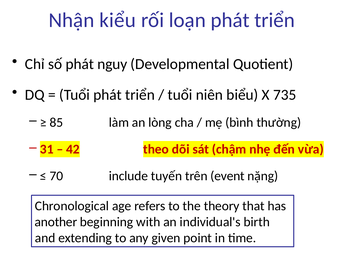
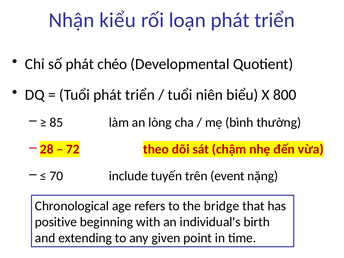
nguy: nguy -> chéo (112, 64)
735: 735 -> 800 (285, 95)
31: 31 -> 28 (47, 149)
42: 42 -> 72 (73, 149)
theory: theory -> bridge (222, 206)
another: another -> positive (56, 222)
